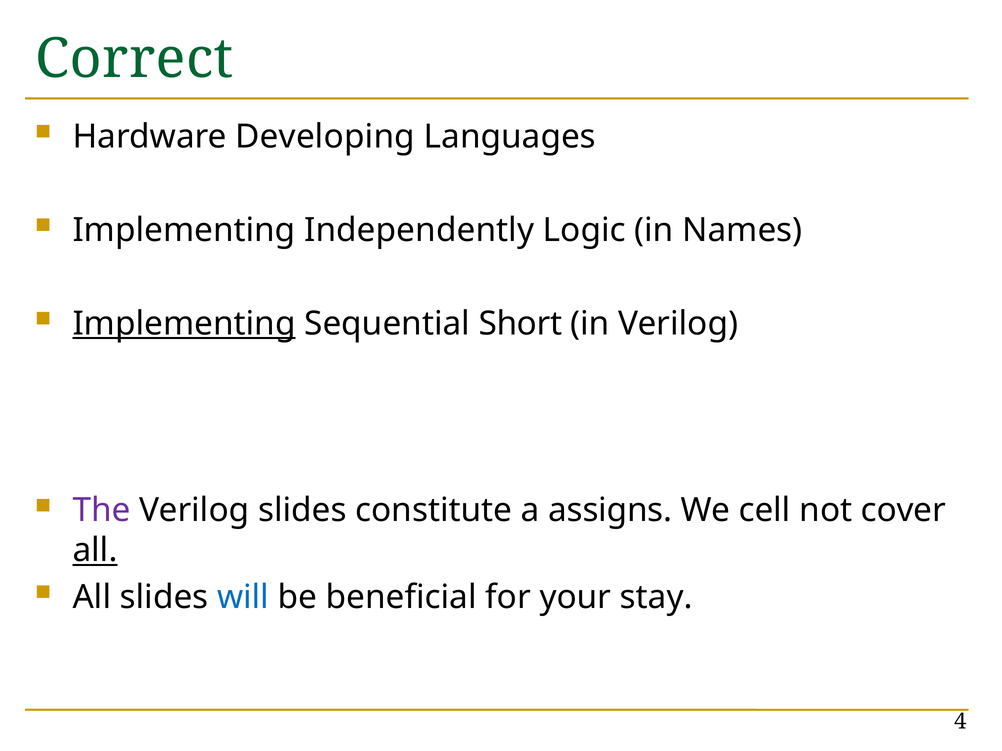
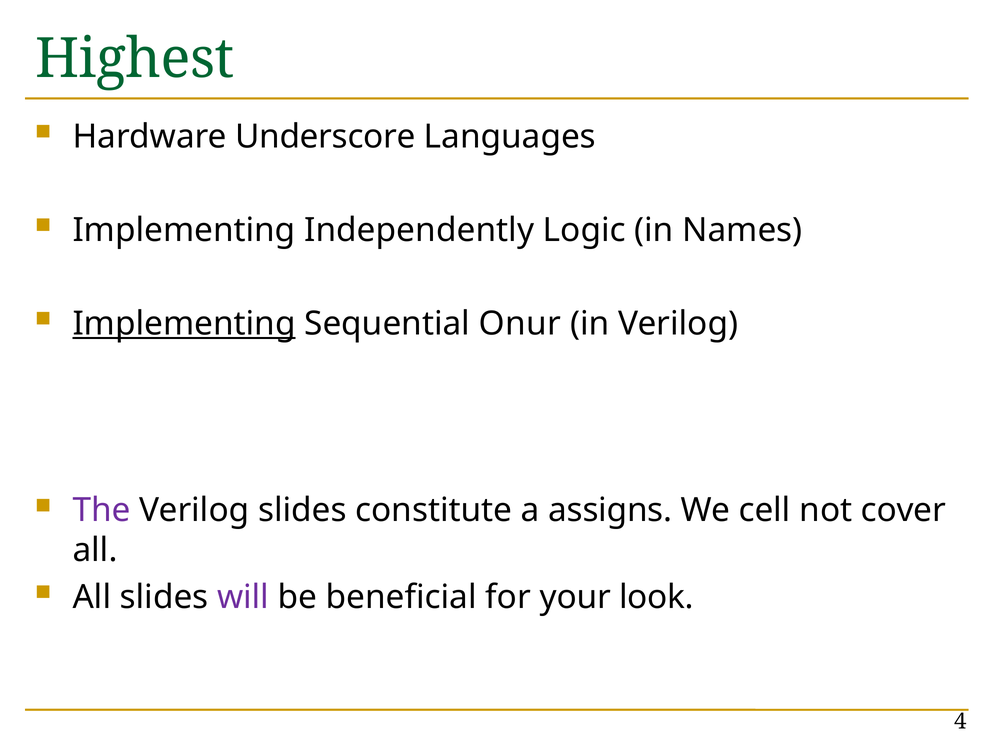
Correct: Correct -> Highest (135, 59)
Developing: Developing -> Underscore (325, 137)
Short: Short -> Onur (520, 324)
all underline: present -> none (95, 551)
will colour: blue -> purple (243, 598)
stay: stay -> look (656, 598)
